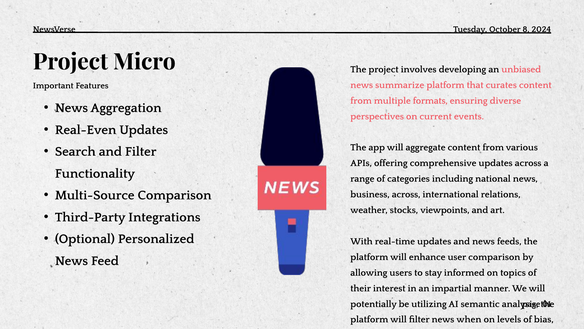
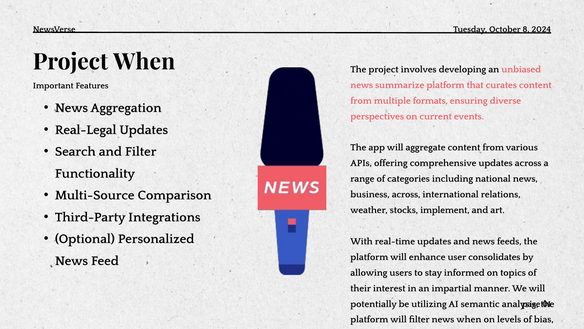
Project Micro: Micro -> When (144, 62)
Real-Even: Real-Even -> Real-Legal (86, 130)
viewpoints: viewpoints -> implement (445, 210)
user comparison: comparison -> consolidates (494, 257)
